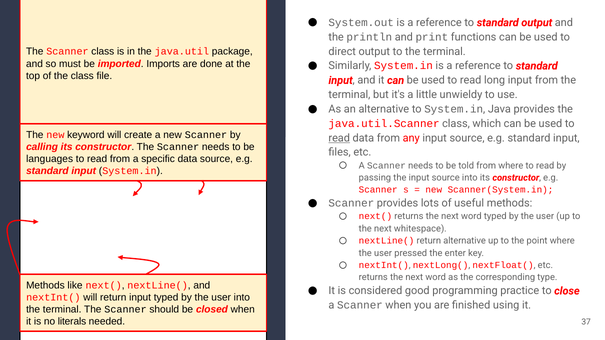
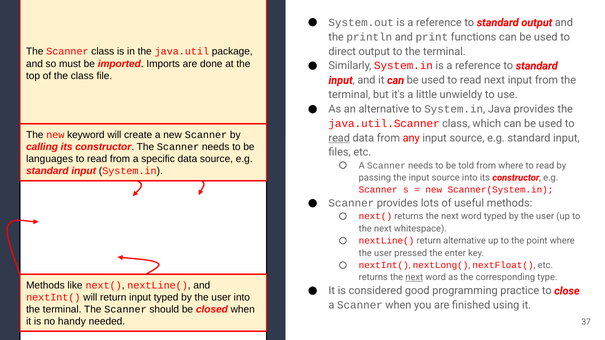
read long: long -> next (495, 80)
next underline: none -> present (414, 278)
literals: literals -> handy (72, 322)
